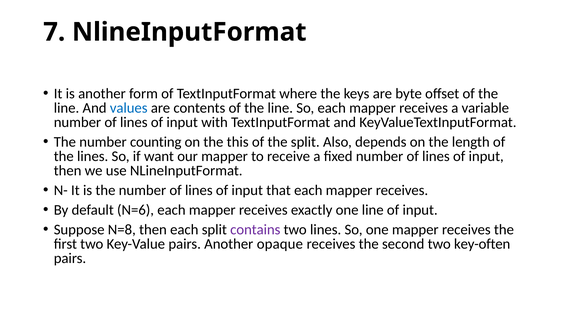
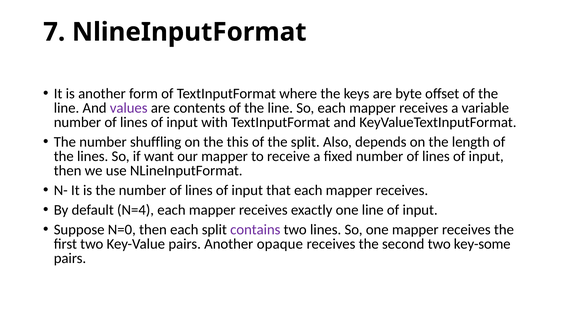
values colour: blue -> purple (129, 108)
counting: counting -> shuffling (156, 142)
N=6: N=6 -> N=4 (136, 210)
N=8: N=8 -> N=0 (122, 229)
key-often: key-often -> key-some (482, 244)
